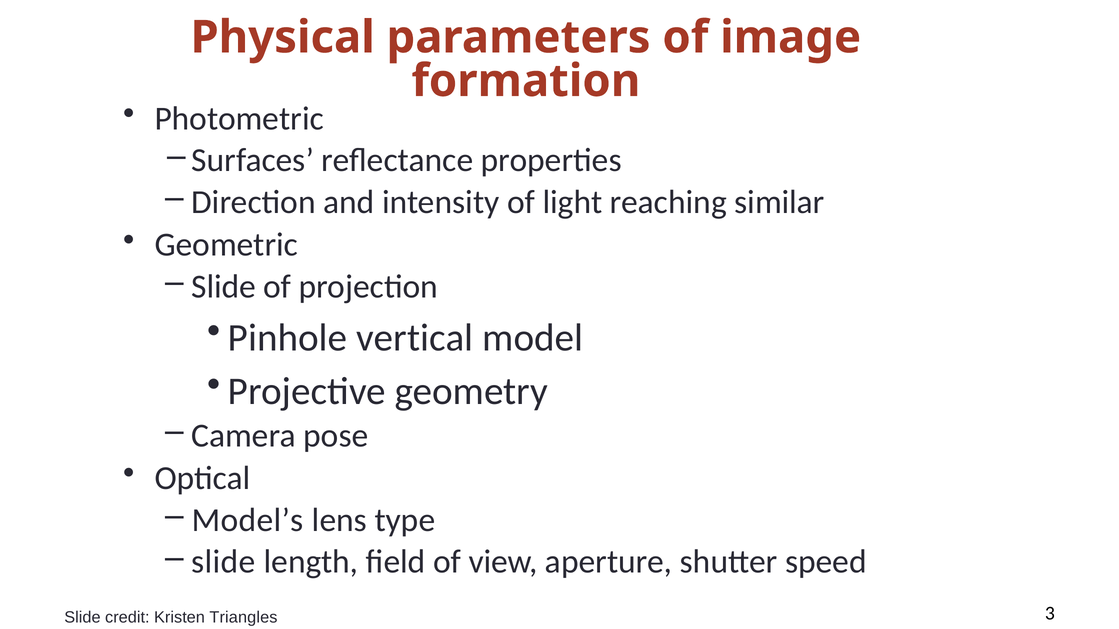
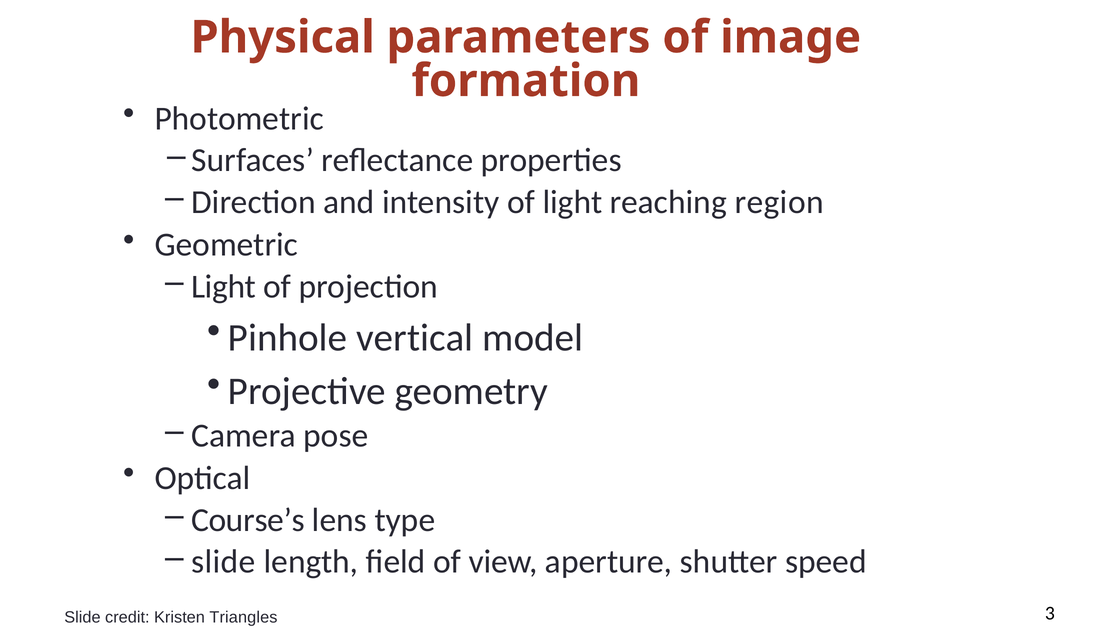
similar: similar -> region (779, 202)
Slide: Slide -> Light (224, 287)
Model’s: Model’s -> Course’s (248, 520)
